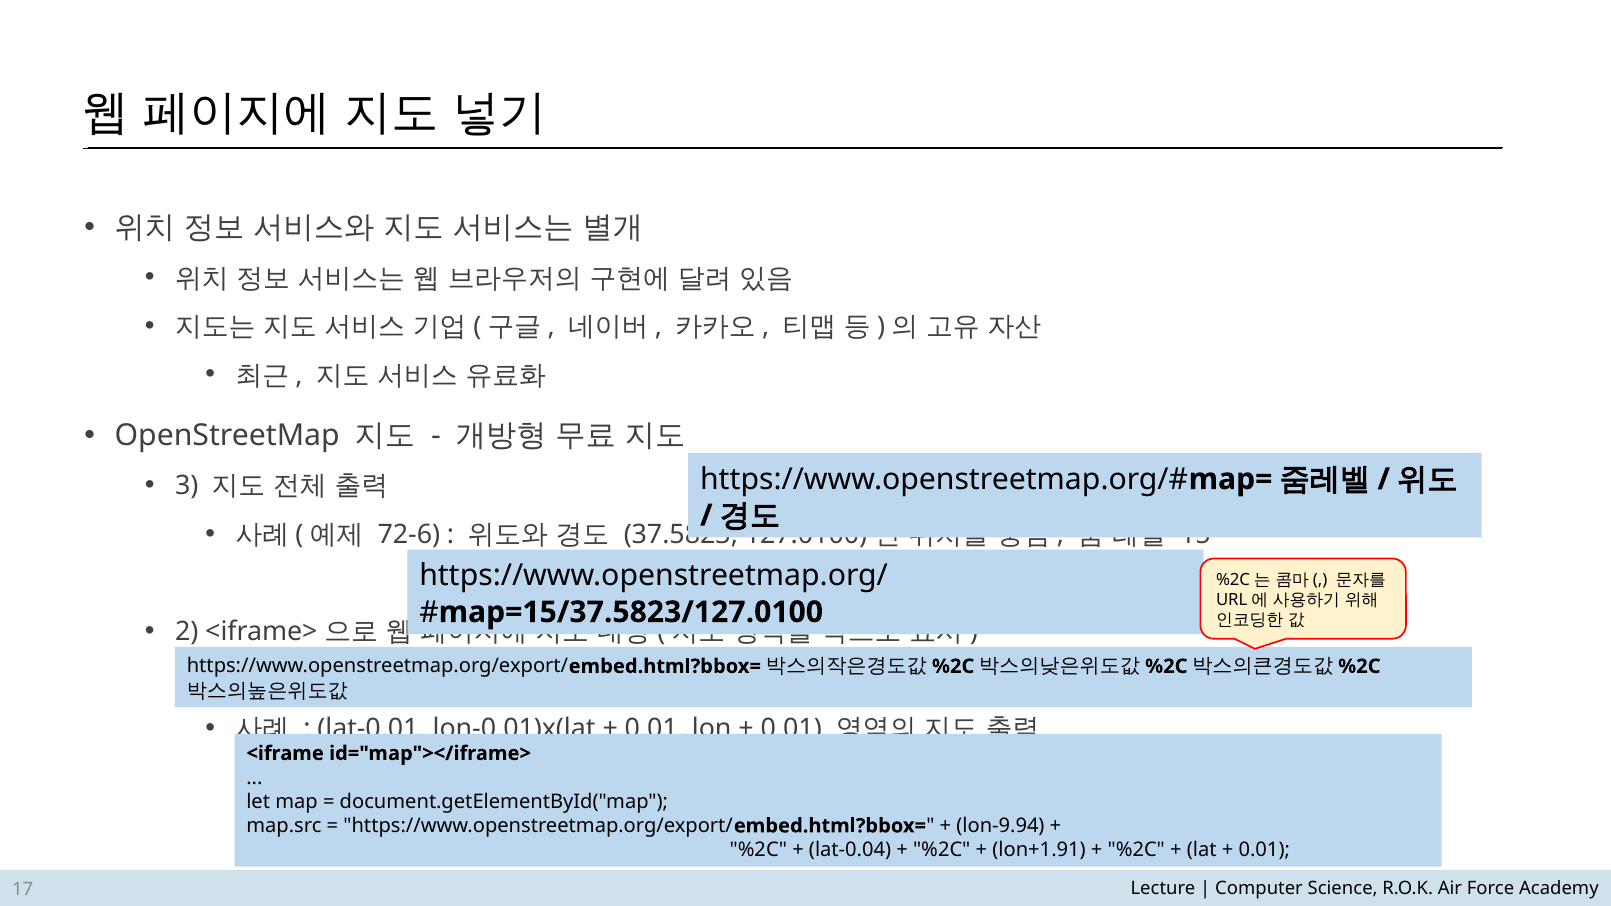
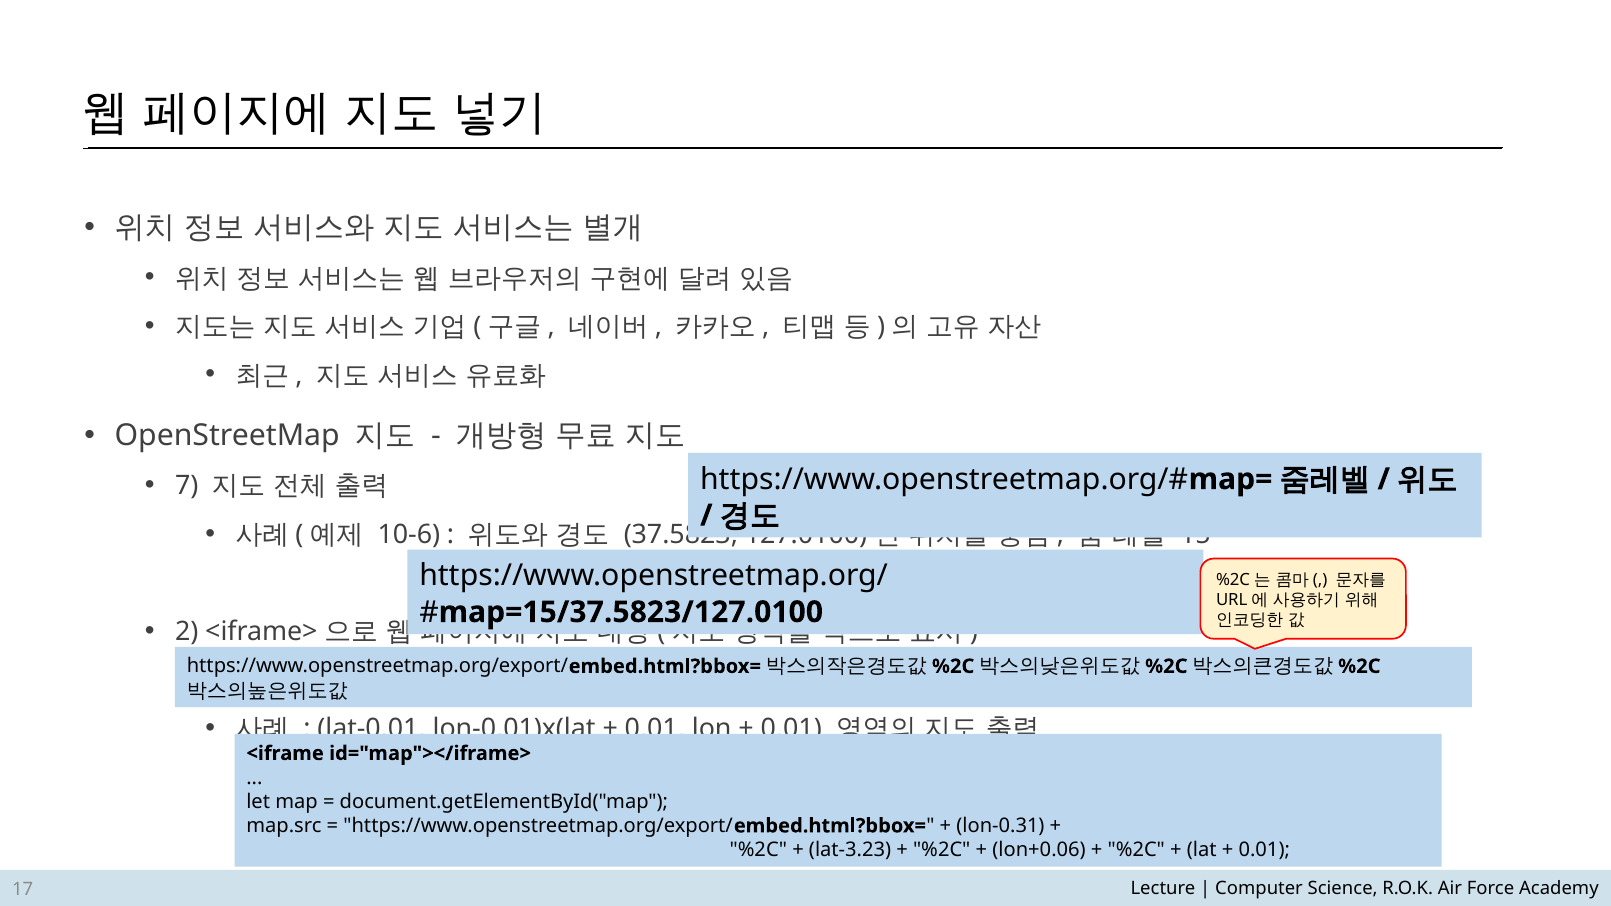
3: 3 -> 7 (187, 486)
72-6: 72-6 -> 10-6 (409, 535)
lon-9.94: lon-9.94 -> lon-0.31 (1000, 826)
lat-0.04: lat-0.04 -> lat-3.23 (850, 850)
lon+1.91: lon+1.91 -> lon+0.06 (1039, 850)
